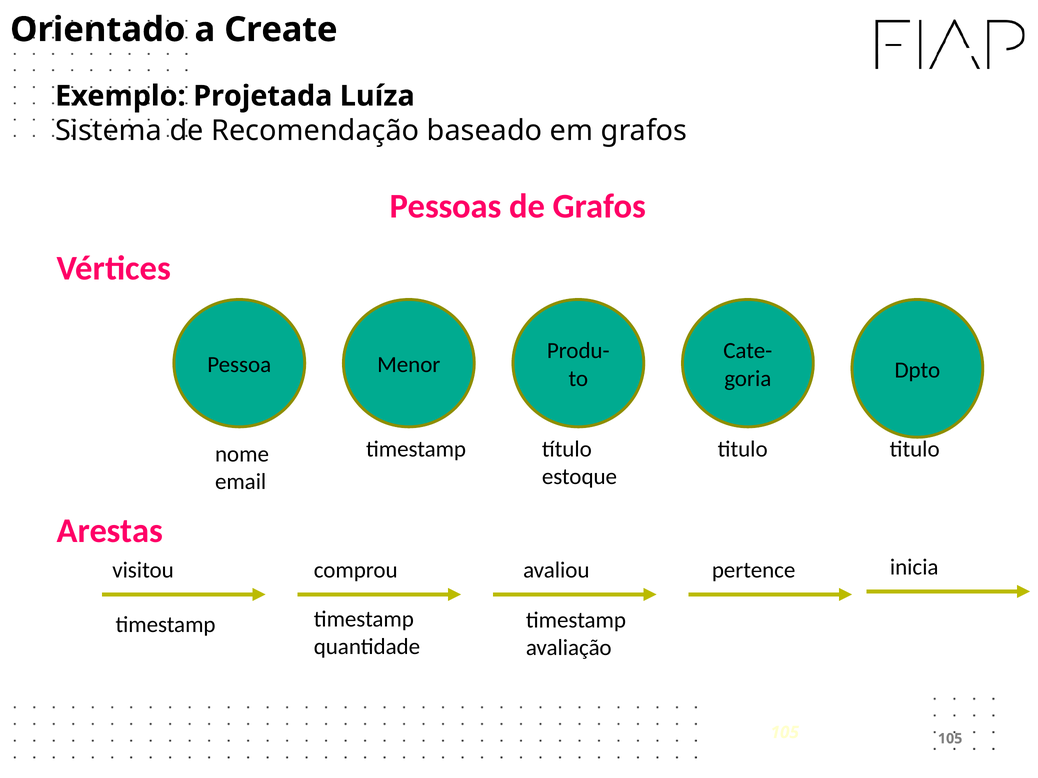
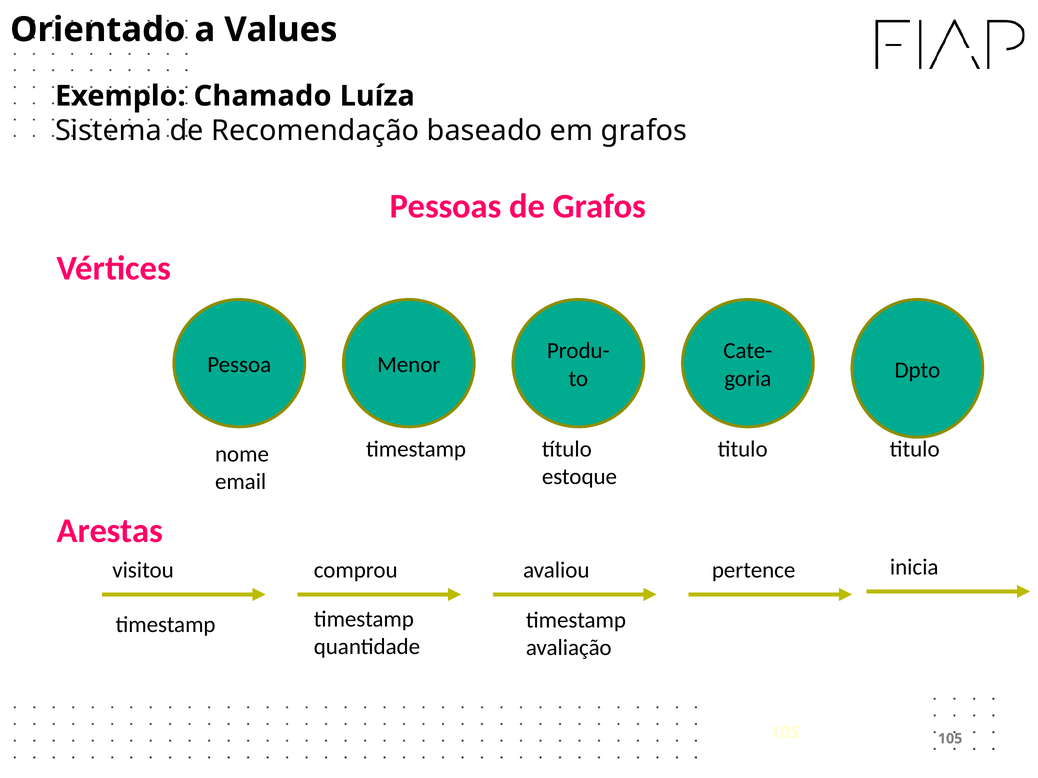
Create: Create -> Values (281, 30)
Projetada: Projetada -> Chamado (263, 96)
